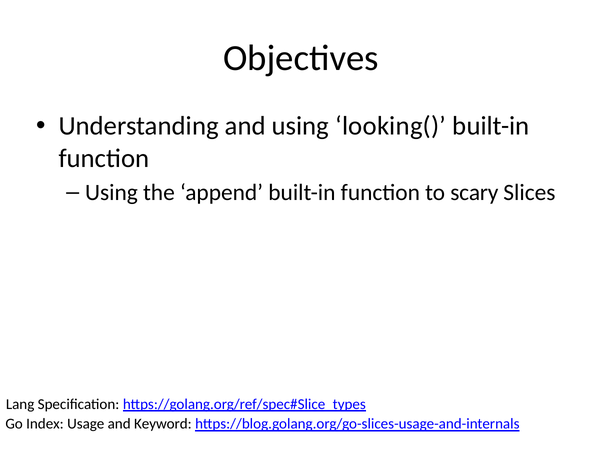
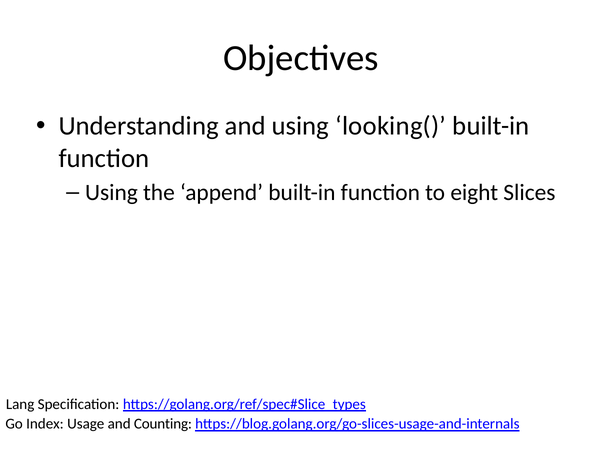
scary: scary -> eight (474, 193)
Keyword: Keyword -> Counting (163, 424)
